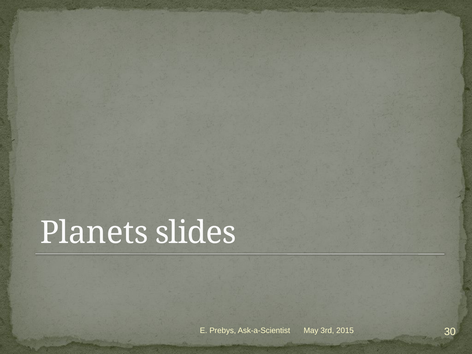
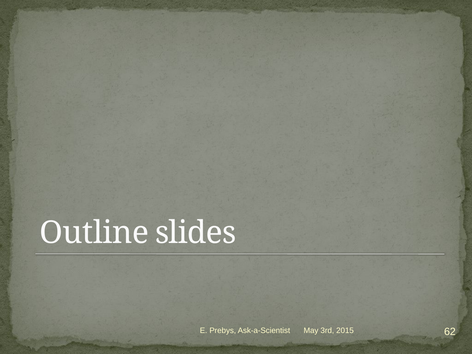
Planets: Planets -> Outline (94, 233)
30: 30 -> 62 (450, 332)
